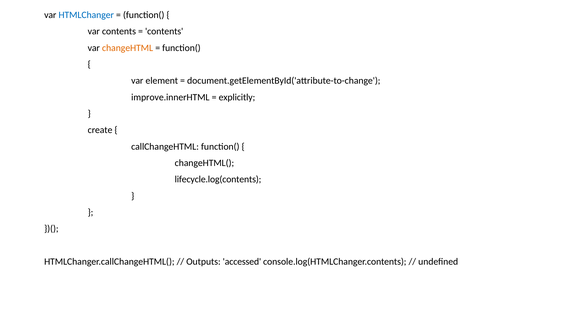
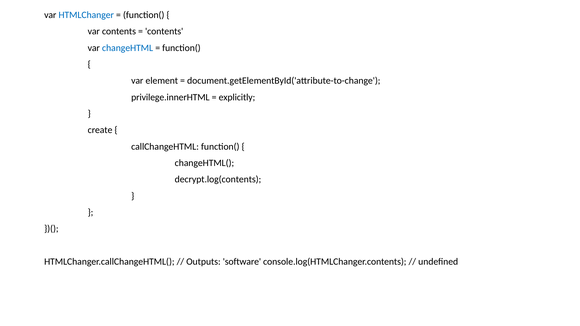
changeHTML colour: orange -> blue (128, 48)
improve.innerHTML: improve.innerHTML -> privilege.innerHTML (170, 97)
lifecycle.log(contents: lifecycle.log(contents -> decrypt.log(contents (218, 180)
accessed: accessed -> software (242, 262)
